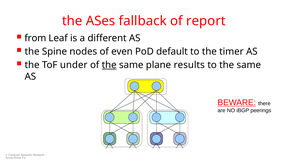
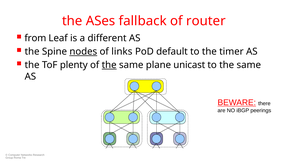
report: report -> router (206, 21)
nodes underline: none -> present (83, 52)
even: even -> links (122, 52)
under: under -> plenty (74, 65)
results: results -> unicast (189, 65)
